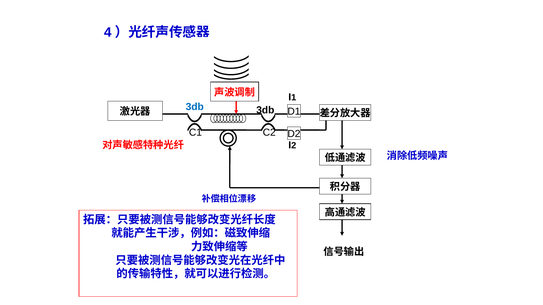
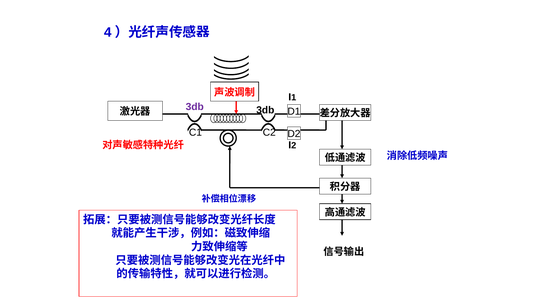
3db colour: blue -> purple (195, 107)
